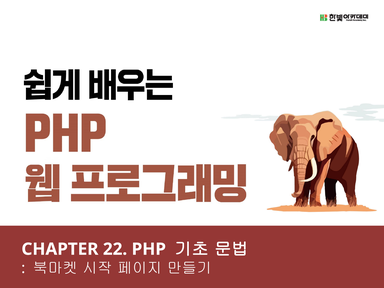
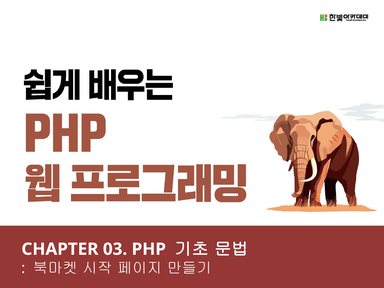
22: 22 -> 03 (115, 249)
